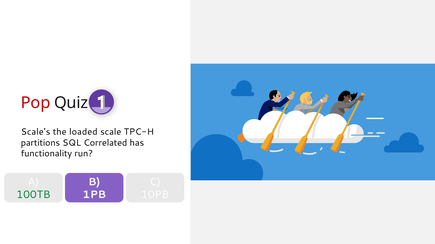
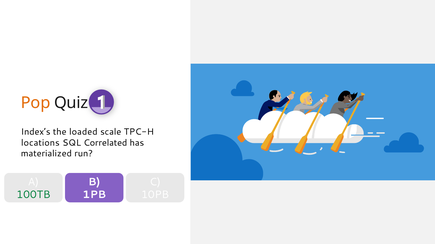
Pop colour: red -> orange (36, 103)
Scale’s: Scale’s -> Index’s (36, 132)
partitions: partitions -> locations (40, 143)
functionality: functionality -> materialized (46, 154)
